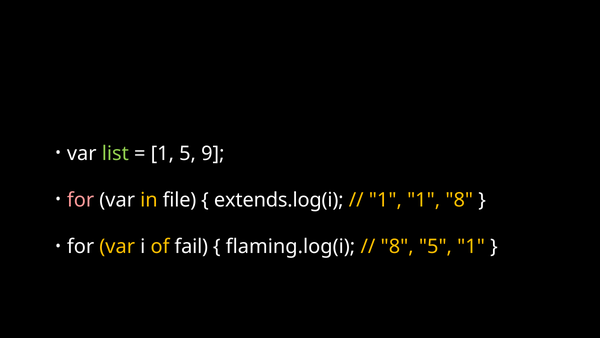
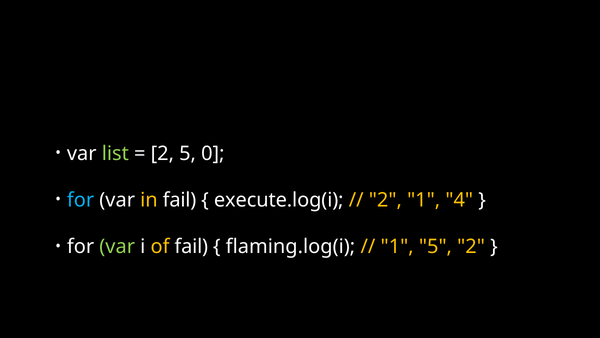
1: 1 -> 2 (162, 153)
9: 9 -> 0 (213, 153)
for colour: pink -> light blue (81, 200)
in file: file -> fail (180, 200)
extends.log(i: extends.log(i -> execute.log(i (279, 200)
1: 1 -> 2 (385, 200)
1 8: 8 -> 4 (459, 200)
var colour: yellow -> light green (117, 246)
8: 8 -> 1 (397, 246)
5 1: 1 -> 2 (471, 246)
